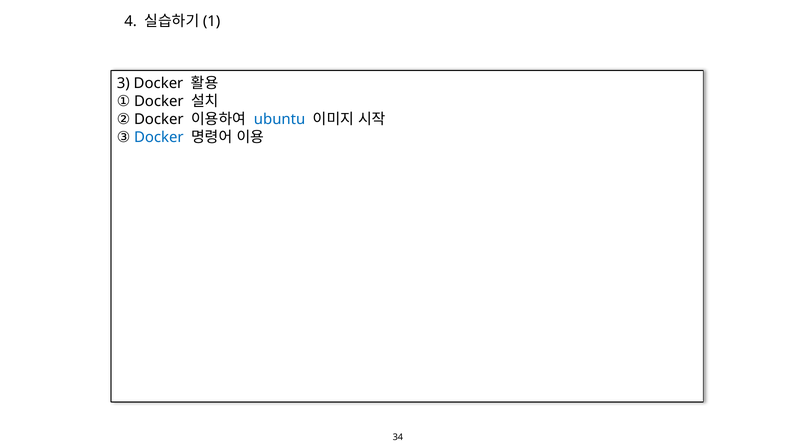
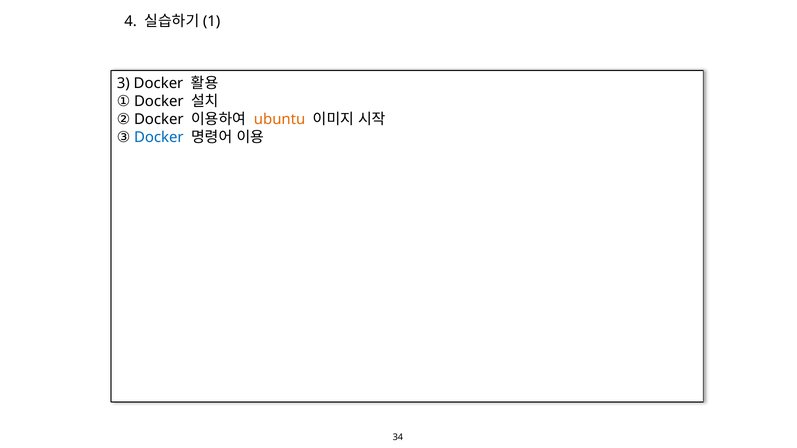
ubuntu colour: blue -> orange (280, 119)
